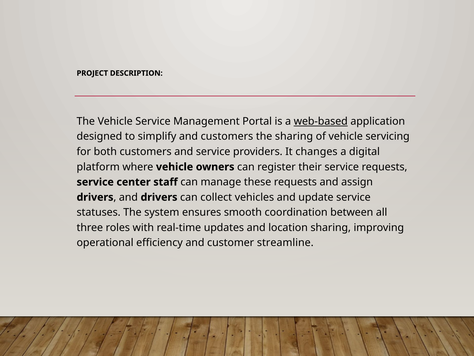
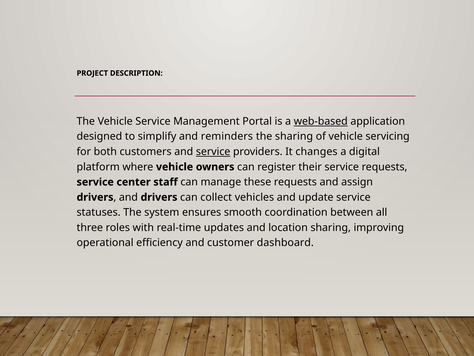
and customers: customers -> reminders (227, 136)
service underline: none -> present (213, 151)
streamline: streamline -> dashboard (285, 242)
